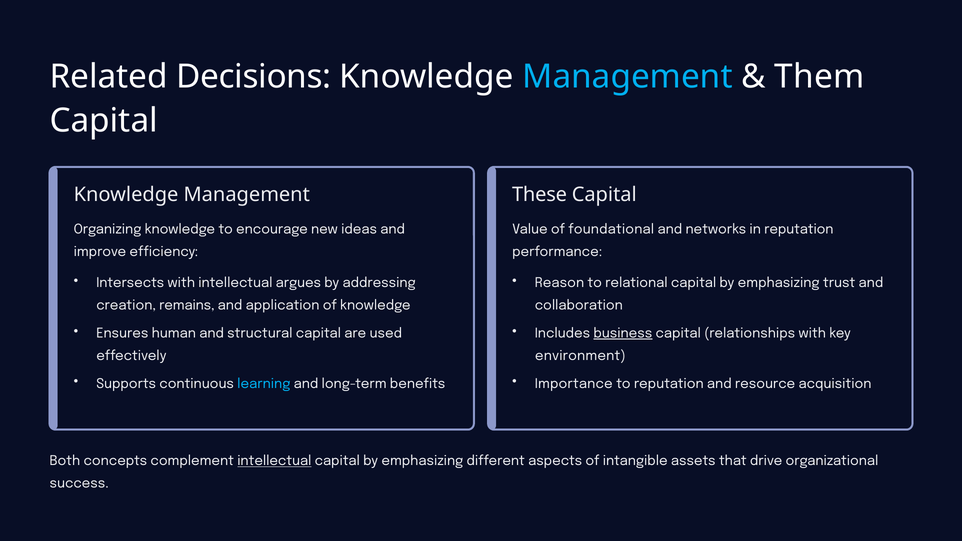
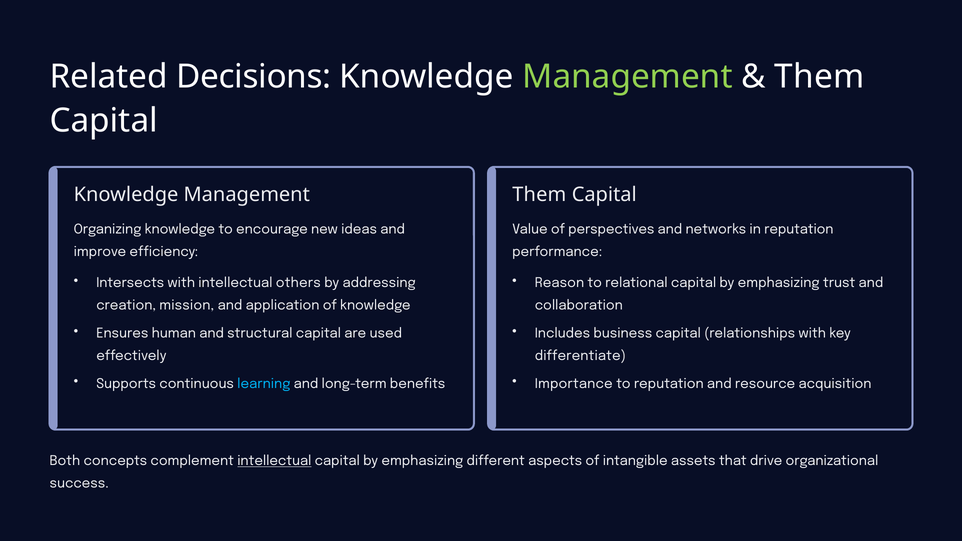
Management colour: light blue -> light green (627, 77)
These: These -> Them (539, 195)
foundational: foundational -> perspectives (611, 229)
argues: argues -> others (298, 283)
remains: remains -> mission (187, 306)
business underline: present -> none (623, 333)
environment: environment -> differentiate (580, 356)
